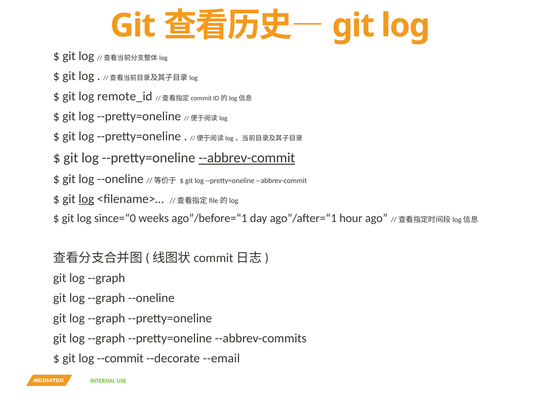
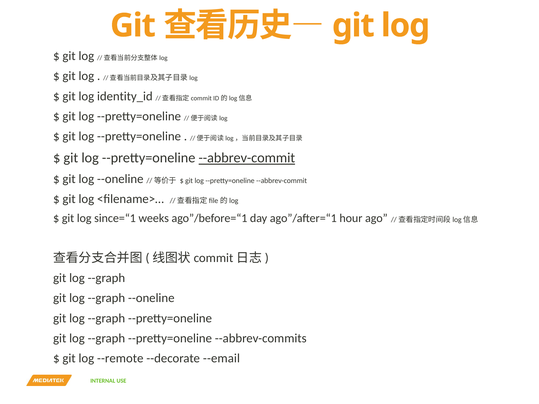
remote_id: remote_id -> identity_id (125, 96)
log underline: present -> none (86, 199)
since=“0: since=“0 -> since=“1 (115, 218)
--commit: --commit -> --remote (120, 359)
